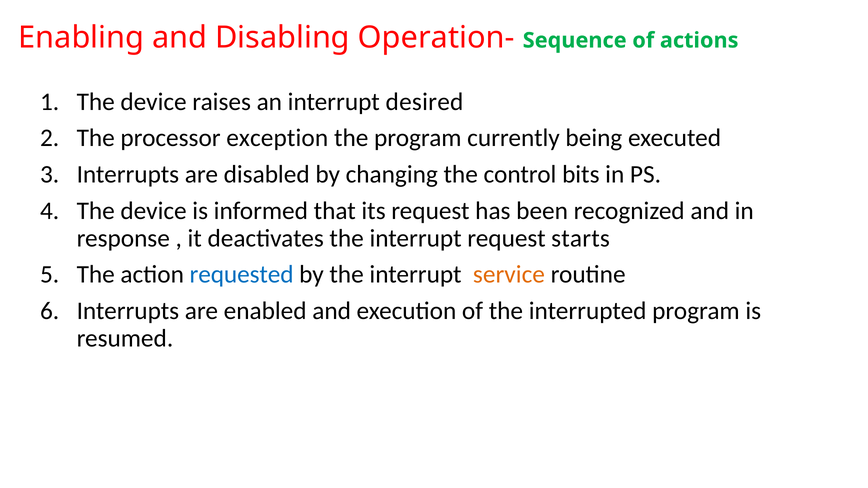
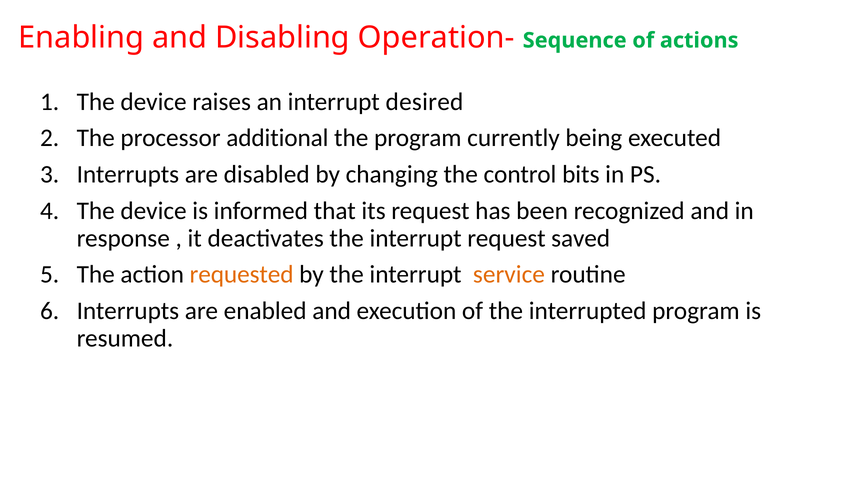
exception: exception -> additional (277, 138)
starts: starts -> saved (581, 238)
requested colour: blue -> orange (242, 275)
